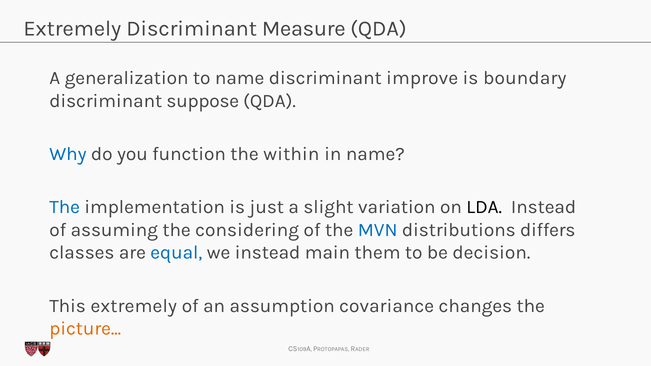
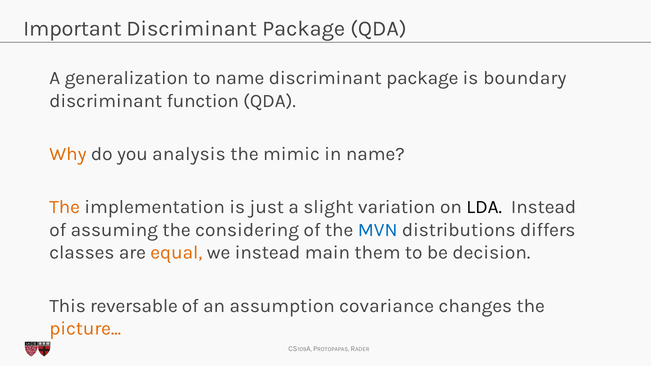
Extremely: Extremely -> Important (72, 28)
Measure: Measure -> Package (304, 28)
improve: improve -> package (422, 78)
suppose: suppose -> function (203, 101)
Why colour: blue -> orange (68, 154)
function: function -> analysis (189, 154)
within: within -> mimic (291, 154)
The colour: blue -> orange (65, 207)
equal colour: blue -> orange (176, 253)
This extremely: extremely -> reversable (134, 306)
